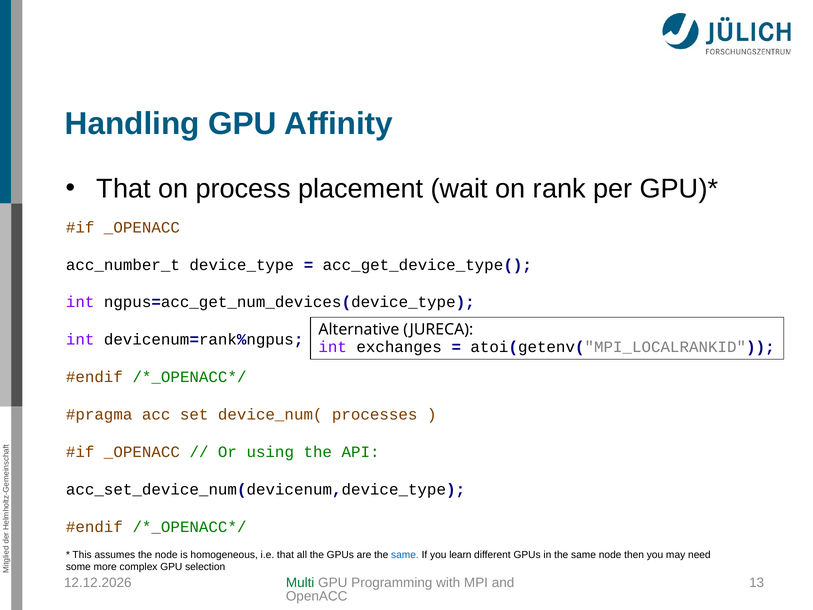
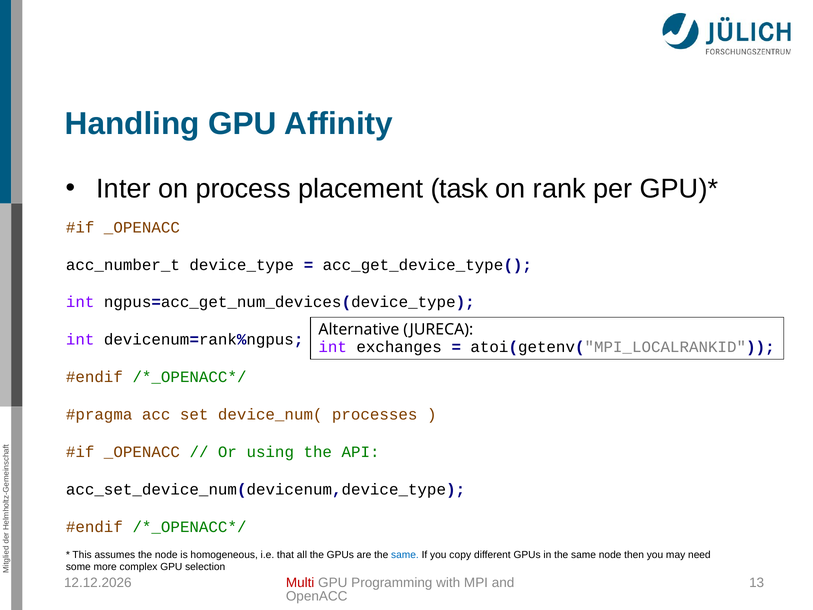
That: That -> Inter (124, 189)
wait: wait -> task (459, 189)
learn: learn -> copy (460, 555)
Multi colour: green -> red (300, 582)
